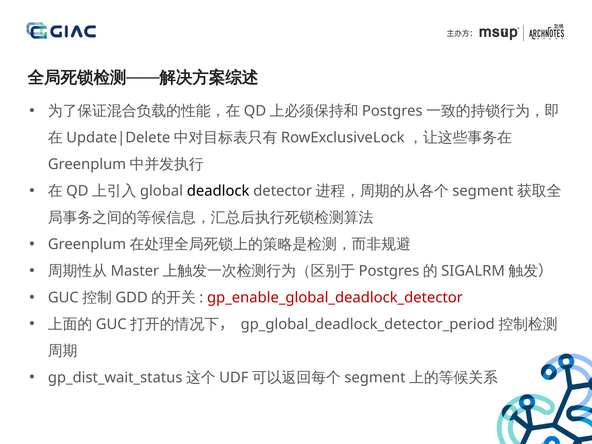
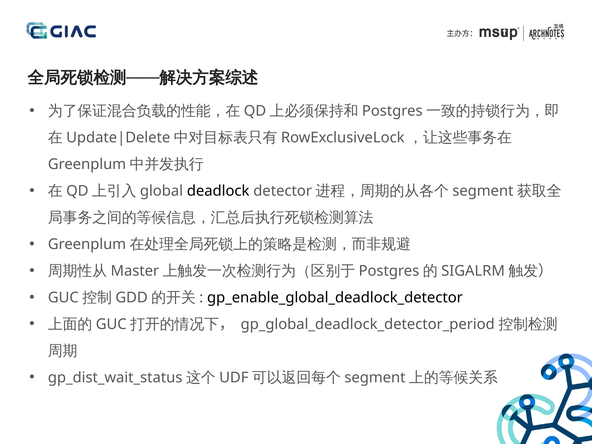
gp_enable_global_deadlock_detector colour: red -> black (335, 298)
